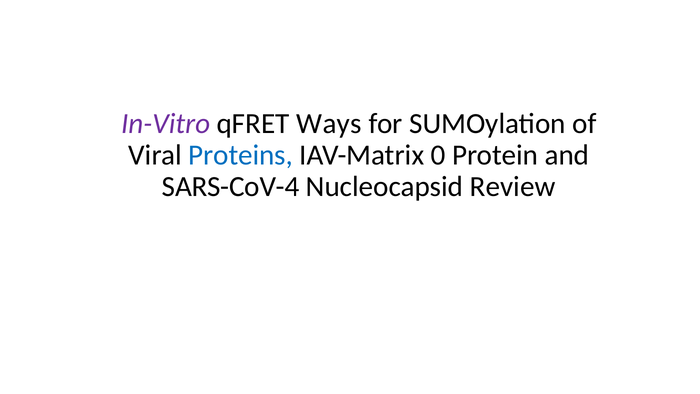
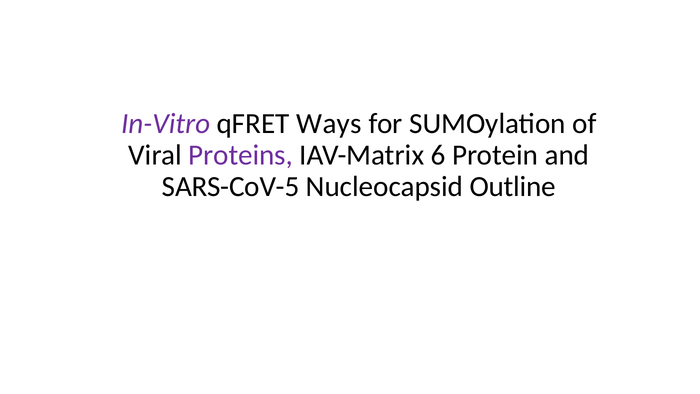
Proteins colour: blue -> purple (241, 155)
0: 0 -> 6 (438, 155)
SARS-CoV-4: SARS-CoV-4 -> SARS-CoV-5 (231, 186)
Review: Review -> Outline (513, 186)
